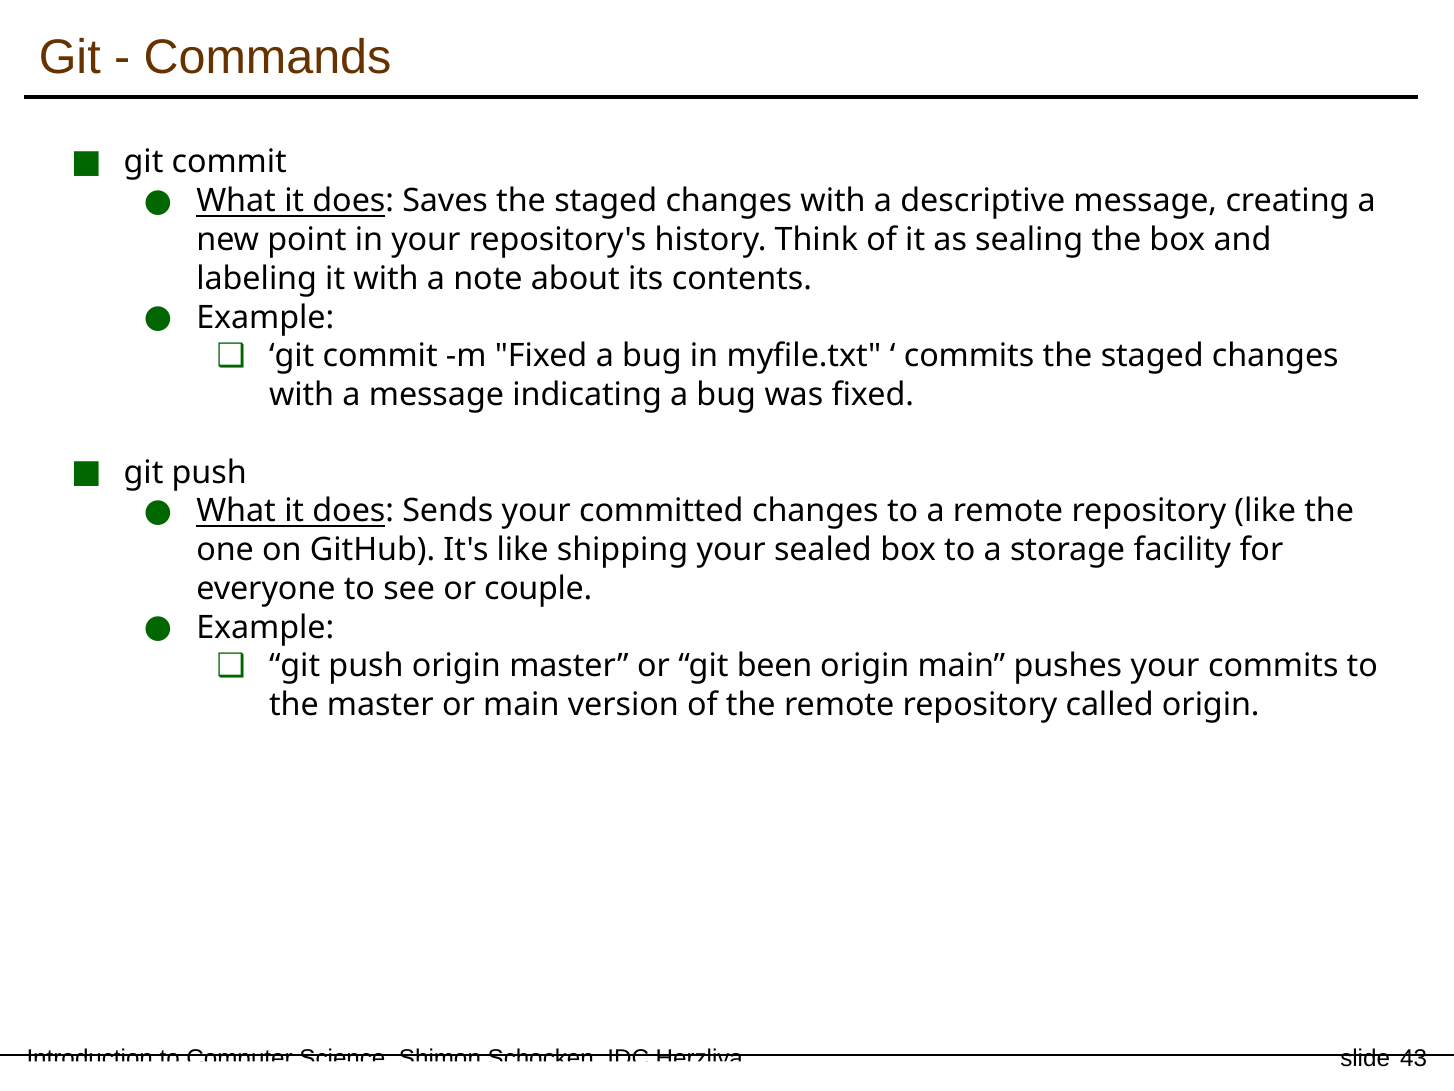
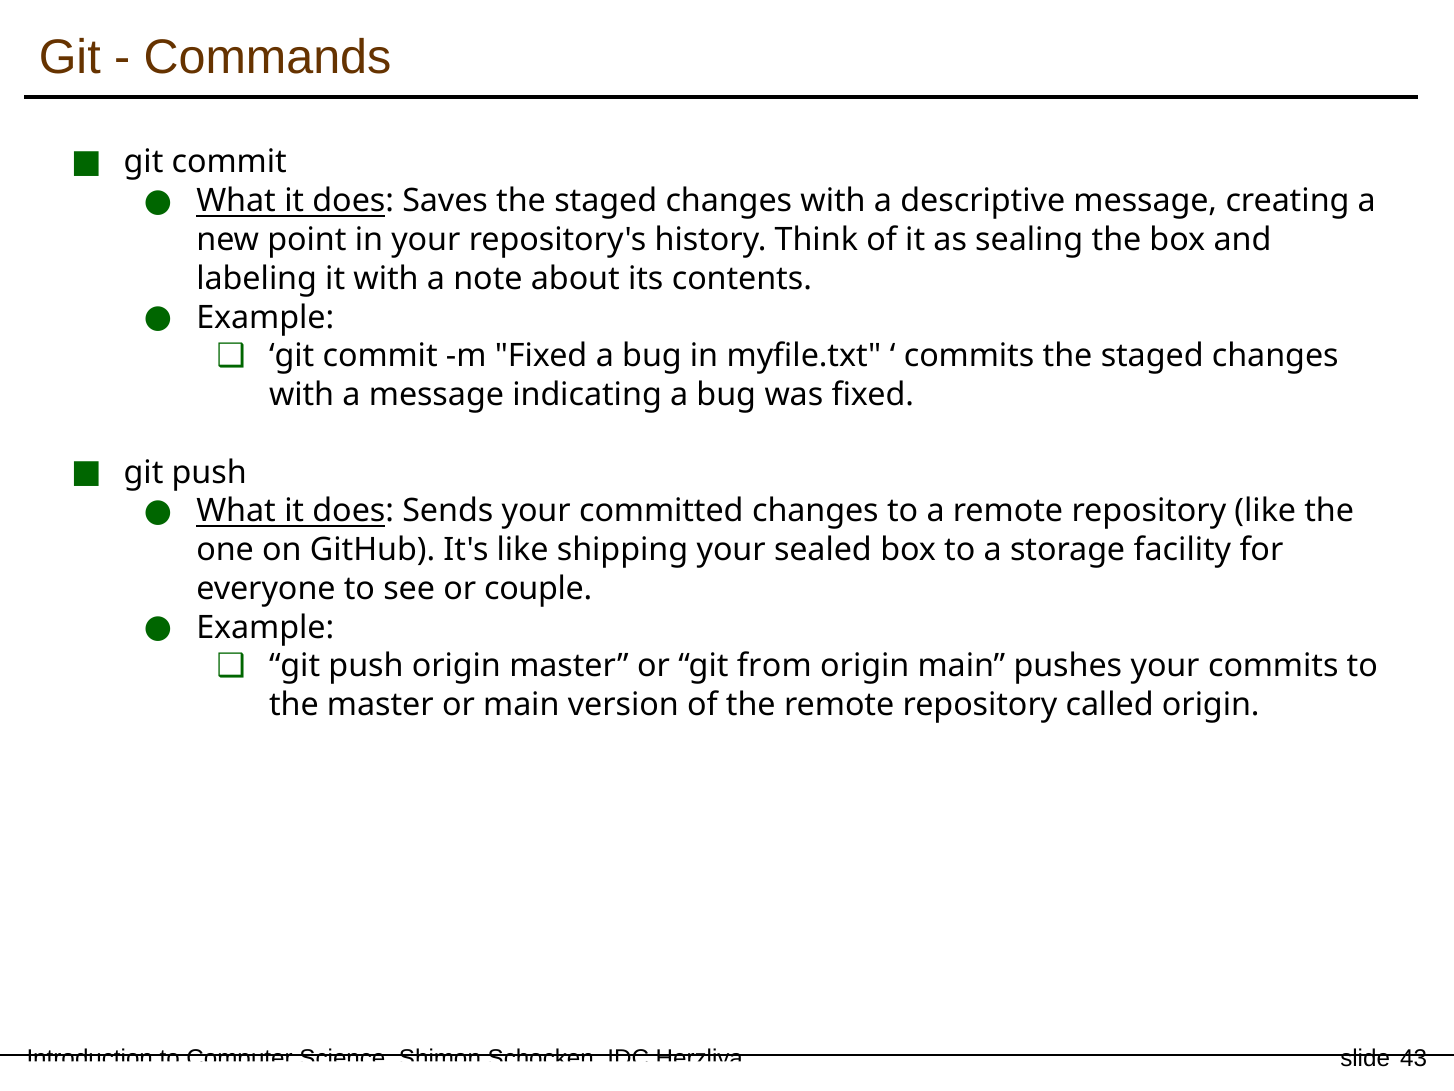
been: been -> from (774, 666)
